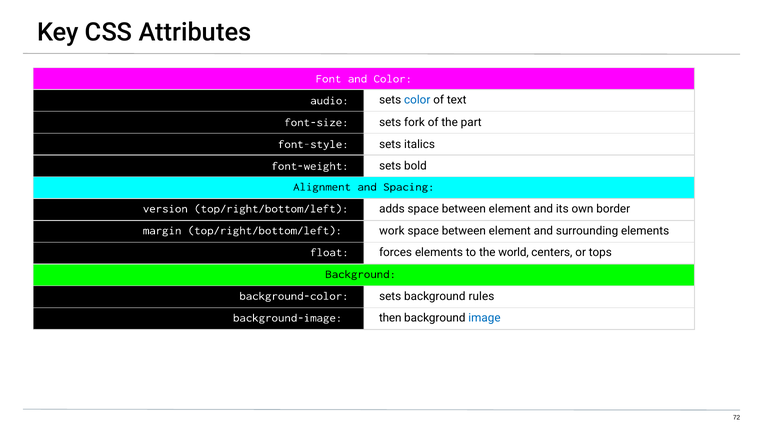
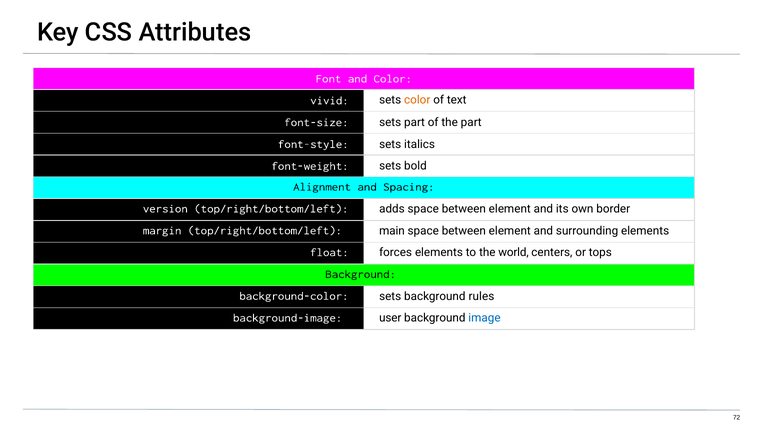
audio: audio -> vivid (329, 100)
color colour: blue -> orange (417, 100)
sets fork: fork -> part (414, 122)
work: work -> main (392, 231)
then: then -> user (390, 318)
